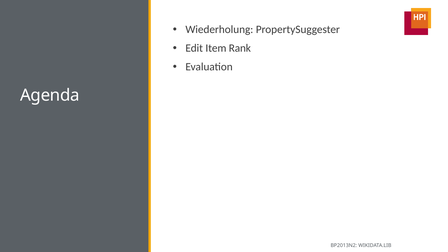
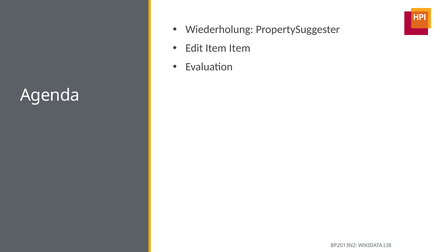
Item Rank: Rank -> Item (240, 48)
